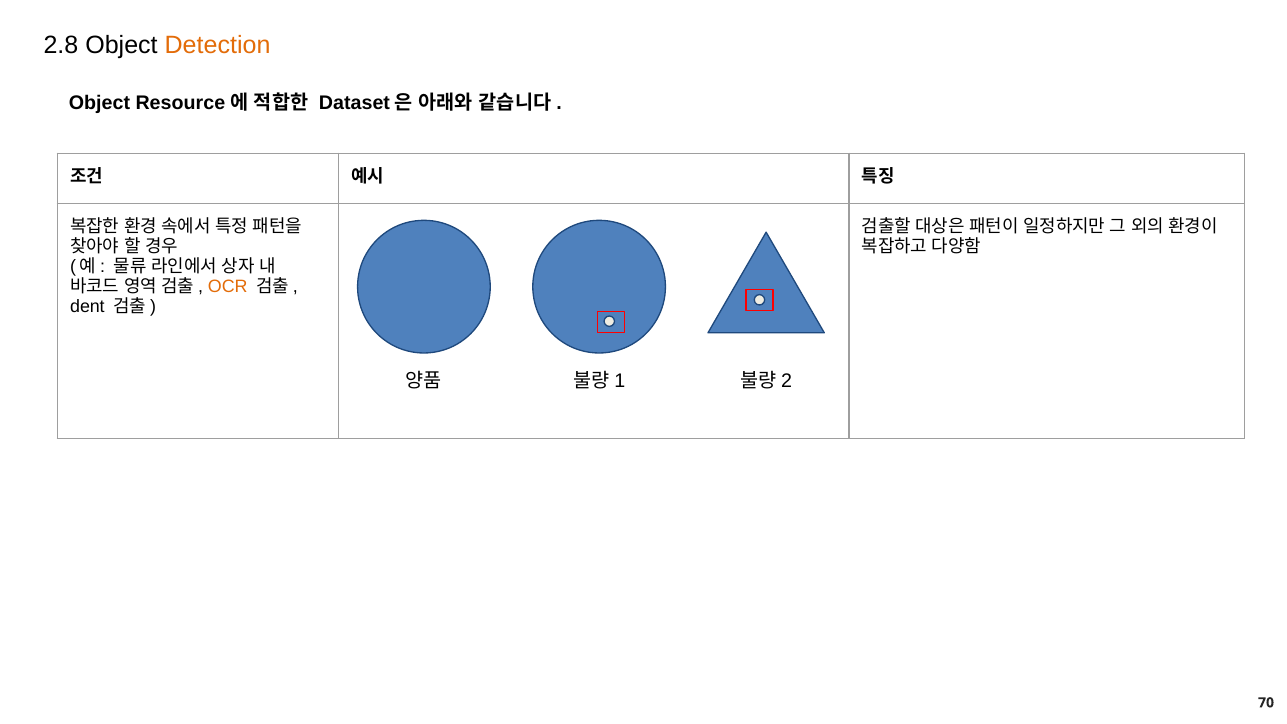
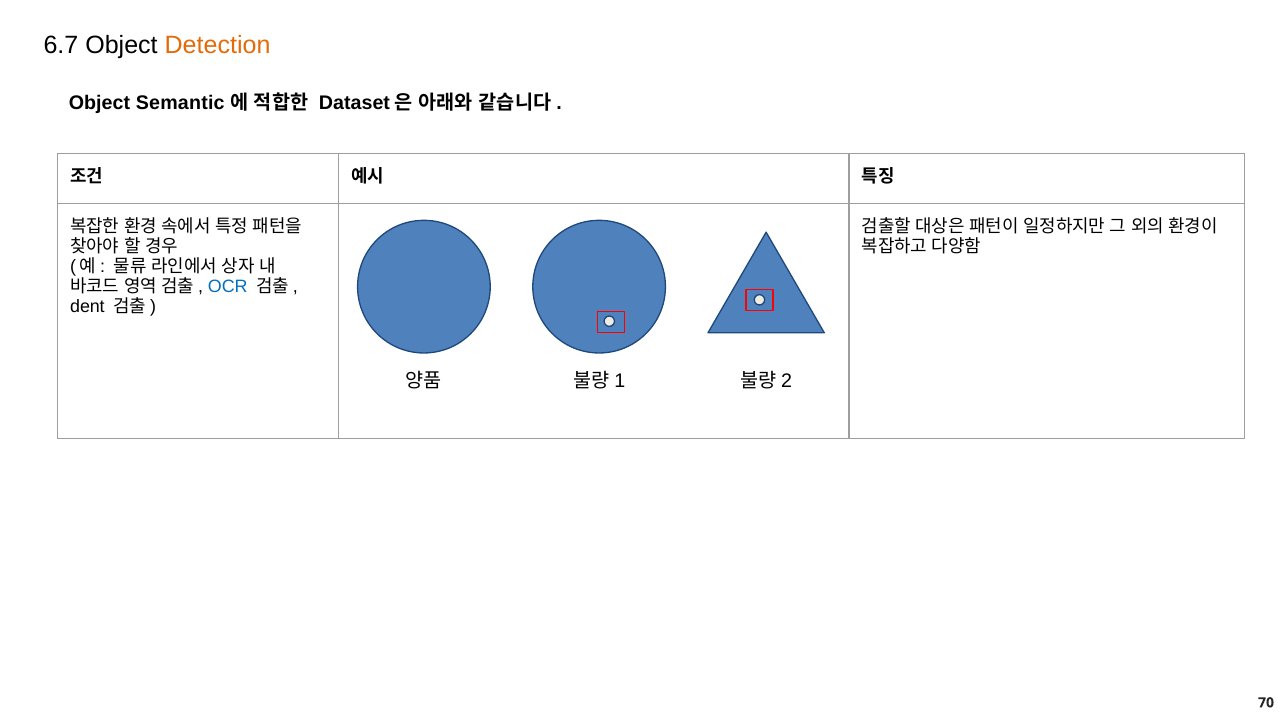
2.8: 2.8 -> 6.7 (61, 45)
Resource: Resource -> Semantic (180, 103)
OCR colour: orange -> blue (228, 286)
